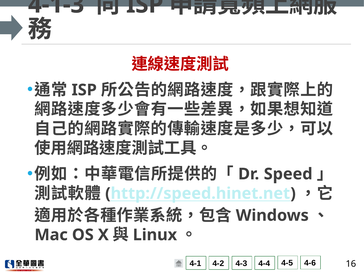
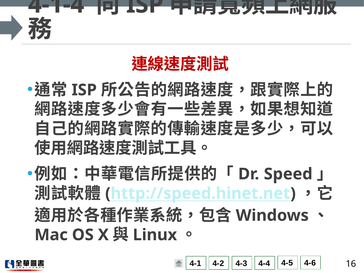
4-1-3: 4-1-3 -> 4-1-4 (56, 5)
